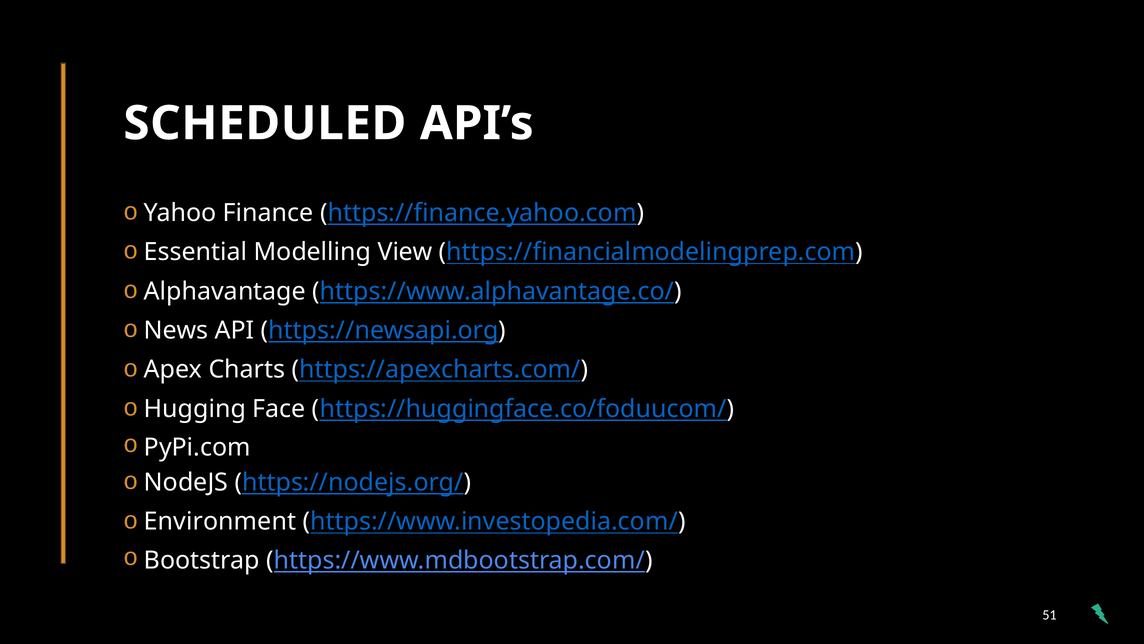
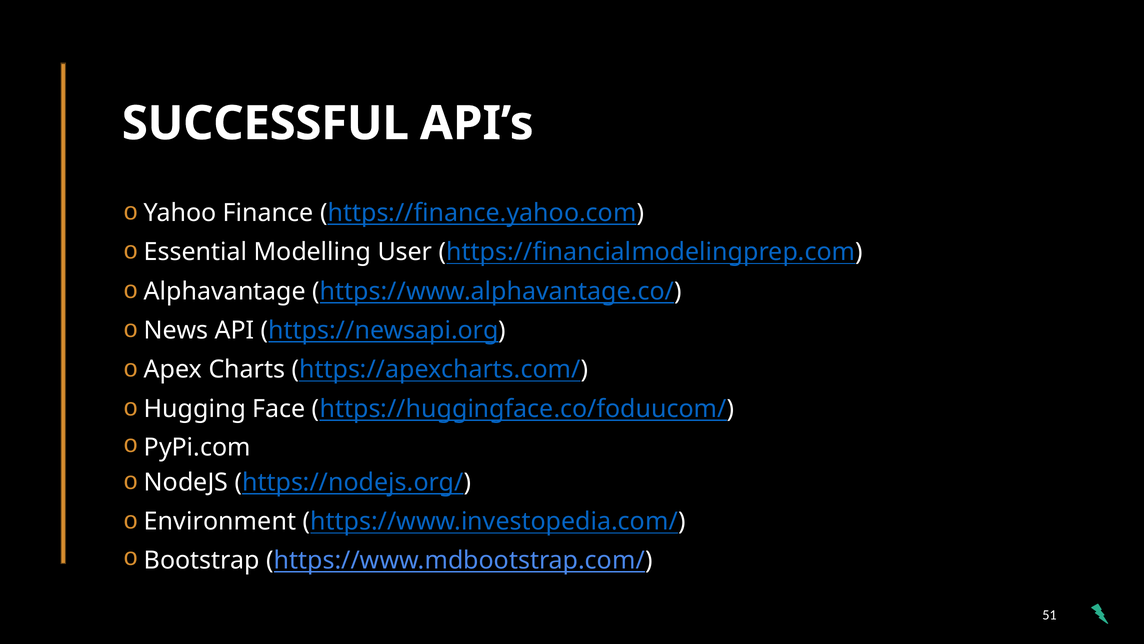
SCHEDULED: SCHEDULED -> SUCCESSFUL (265, 123)
View: View -> User (405, 252)
